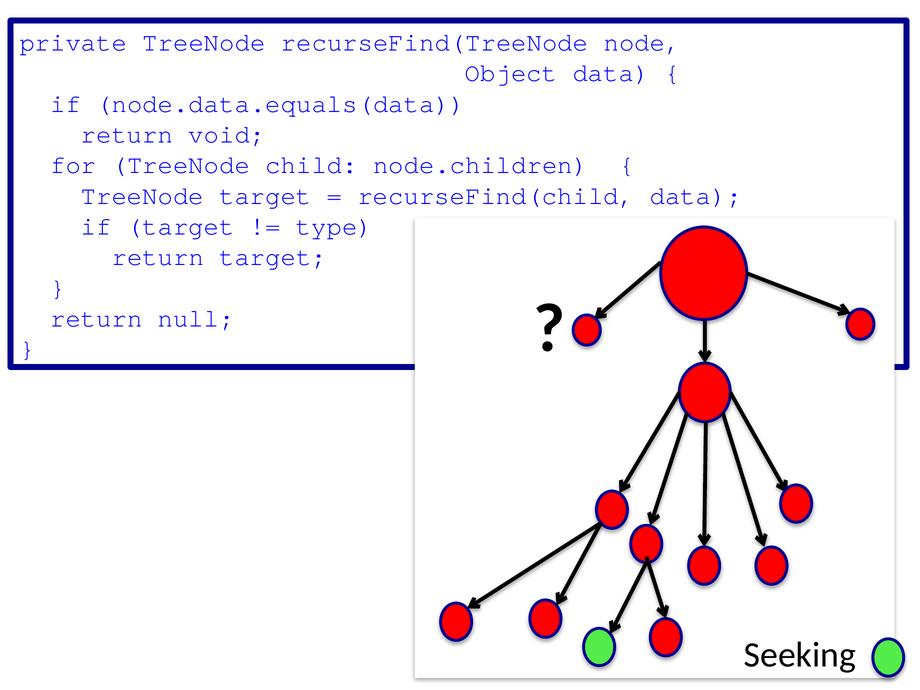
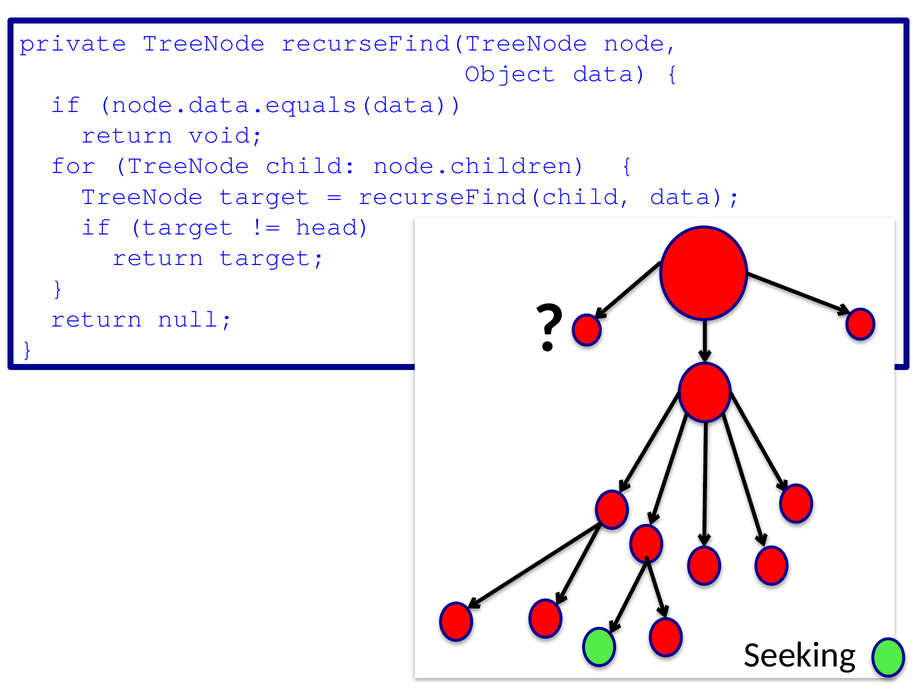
type: type -> head (334, 226)
